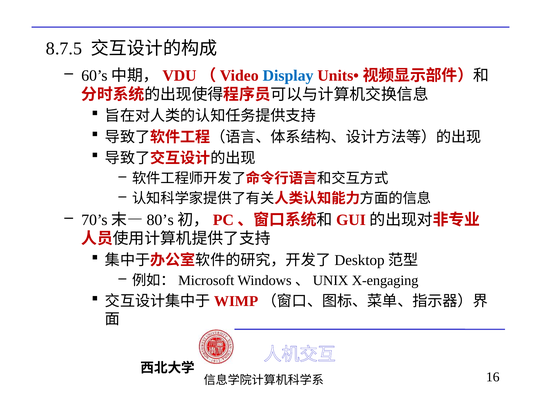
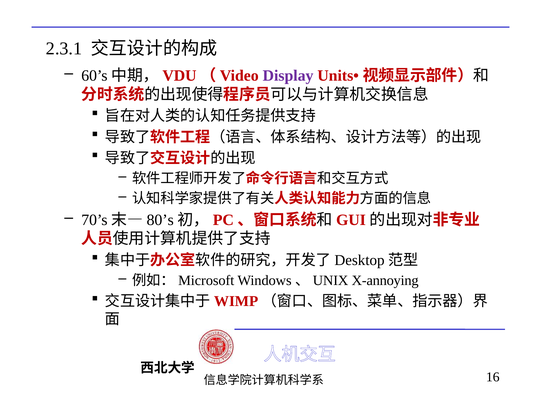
8.7.5: 8.7.5 -> 2.3.1 (64, 49)
Display colour: blue -> purple (288, 76)
X-engaging: X-engaging -> X-annoying (385, 280)
